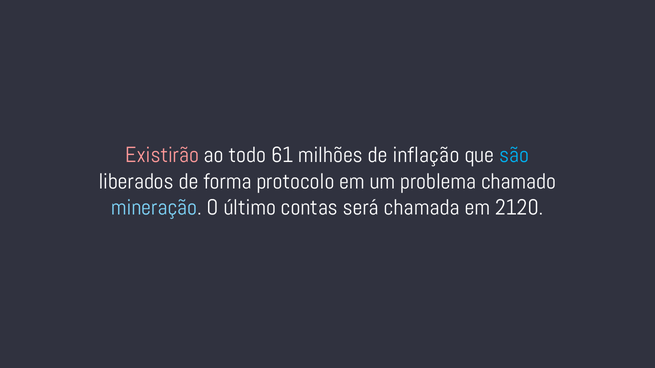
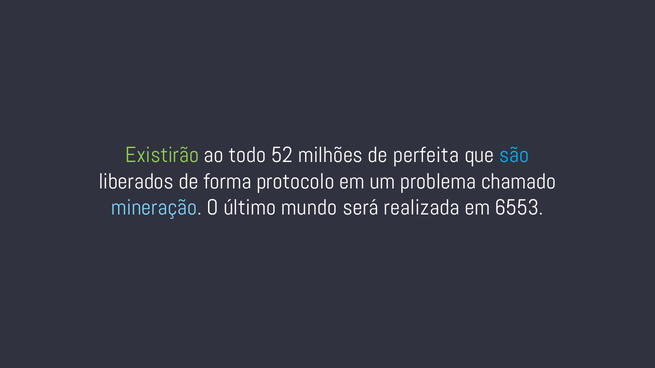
Existirão colour: pink -> light green (162, 155)
61: 61 -> 52 (282, 155)
inflação: inflação -> perfeita (426, 155)
contas: contas -> mundo (309, 208)
chamada: chamada -> realizada (422, 208)
2120: 2120 -> 6553 (519, 208)
